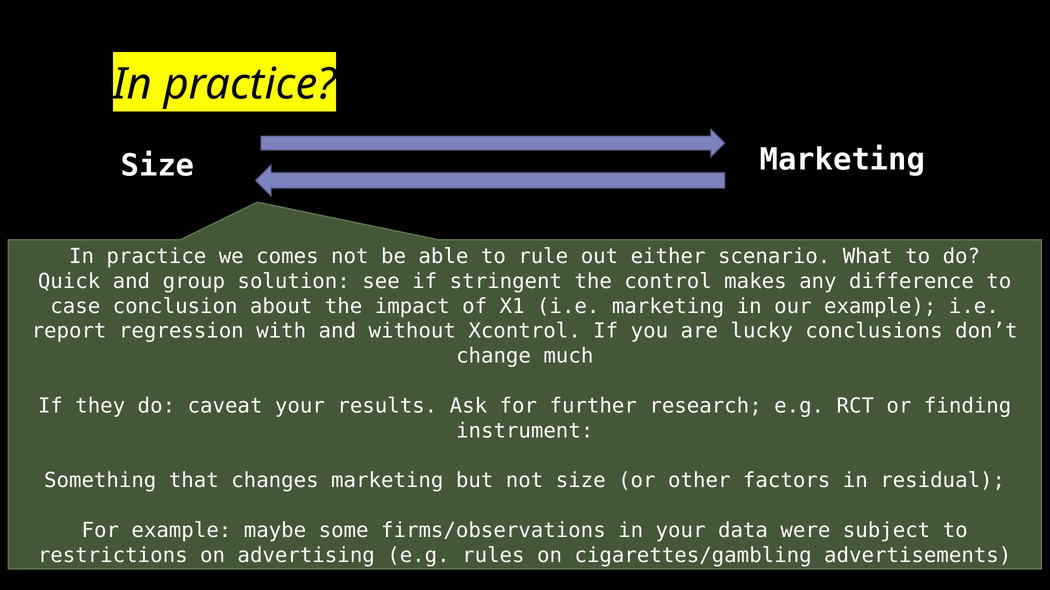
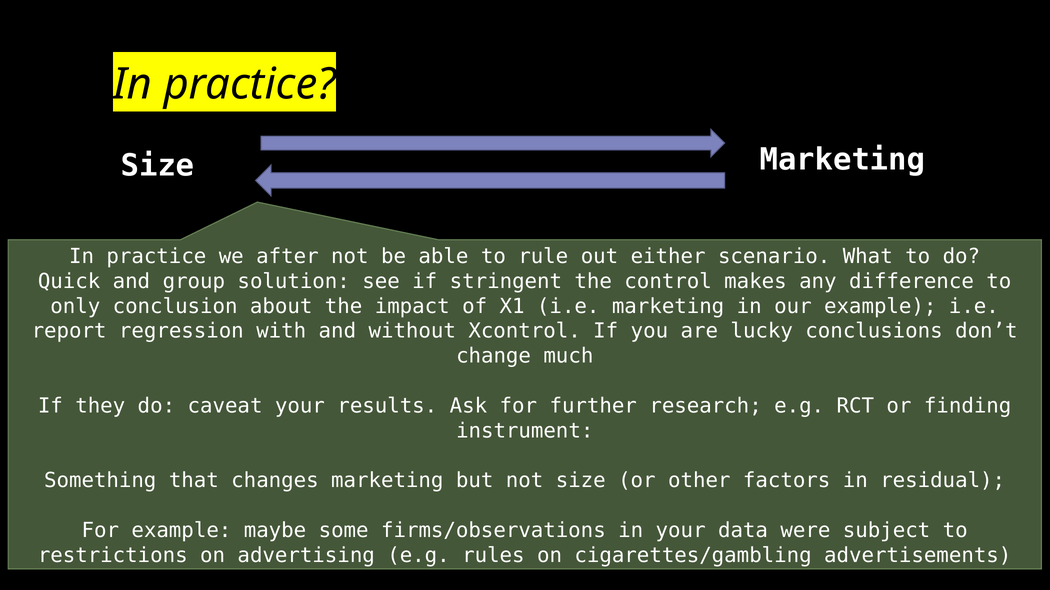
comes: comes -> after (287, 257)
case: case -> only (75, 306)
